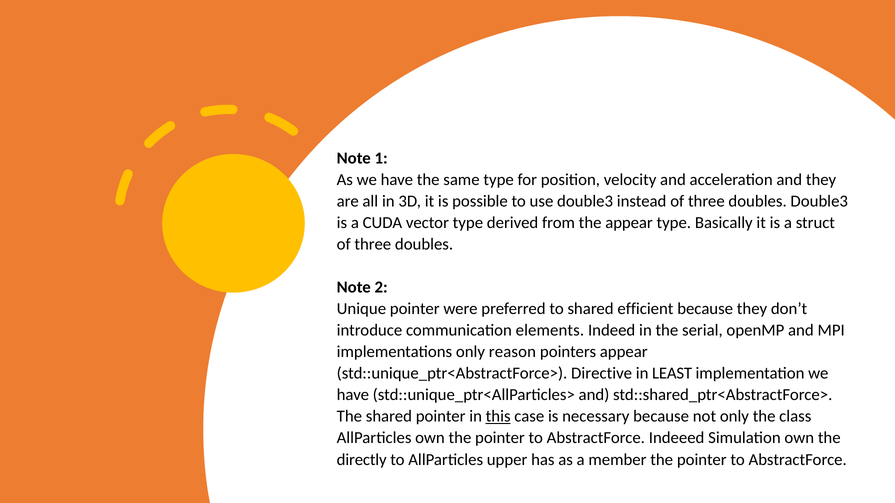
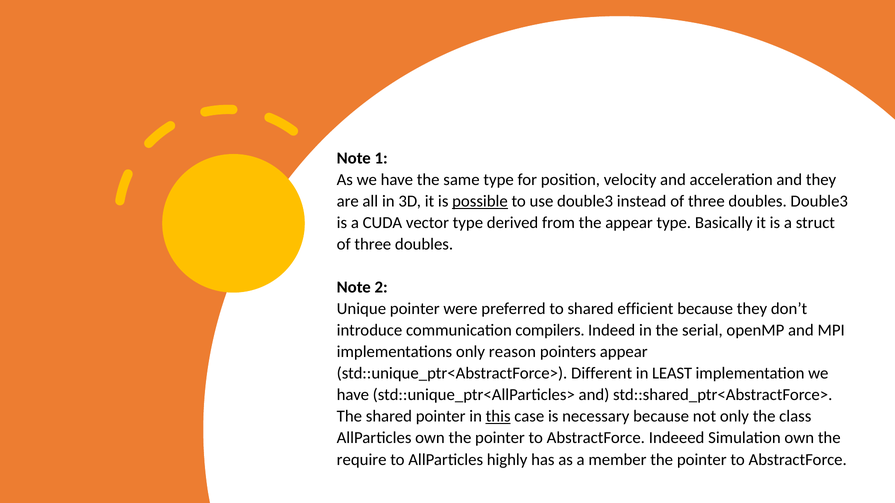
possible underline: none -> present (480, 201)
elements: elements -> compilers (550, 331)
Directive: Directive -> Different (602, 374)
directly: directly -> require (362, 460)
upper: upper -> highly (507, 460)
